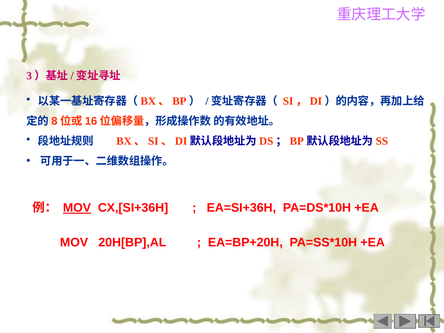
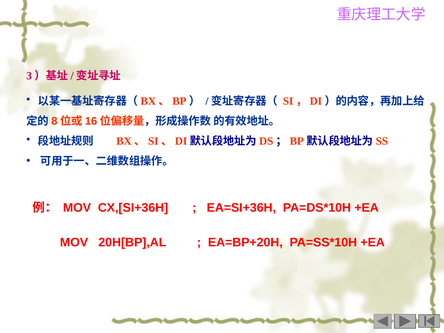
MOV underline: present -> none (77, 208)
